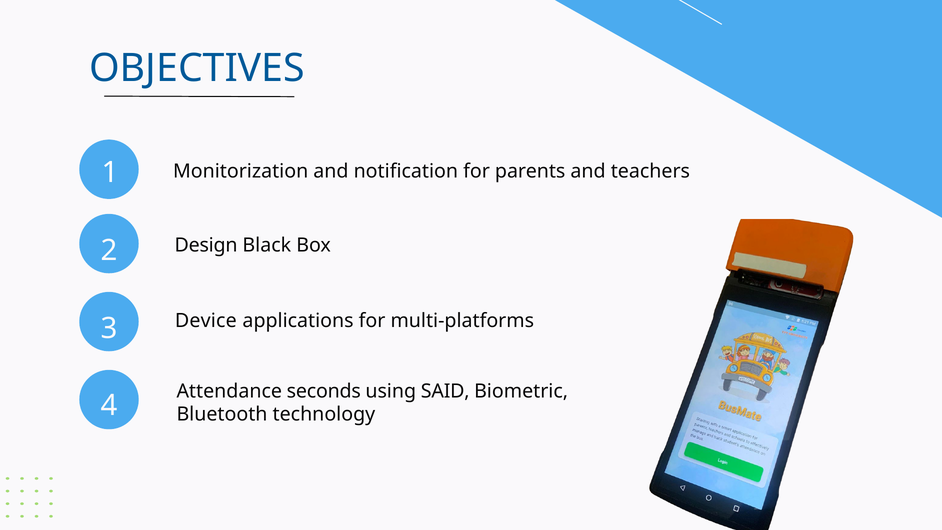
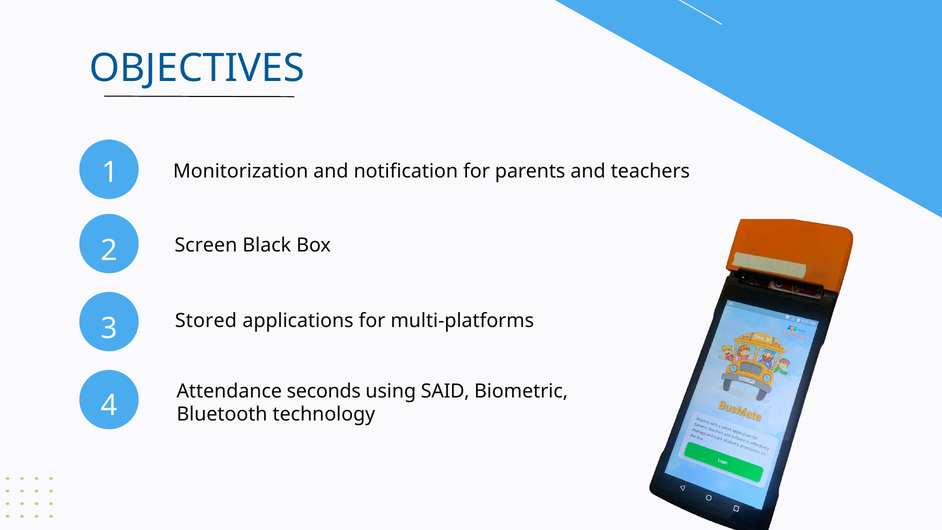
Design: Design -> Screen (206, 245)
Device: Device -> Stored (206, 321)
